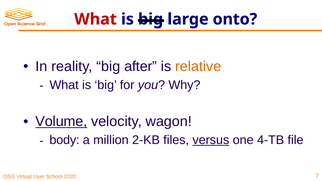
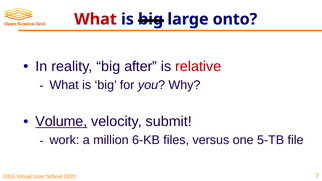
relative colour: orange -> red (198, 66)
wagon: wagon -> submit (169, 122)
body: body -> work (64, 140)
2-KB: 2-KB -> 6-KB (146, 140)
versus underline: present -> none (211, 140)
4-TB: 4-TB -> 5-TB (271, 140)
